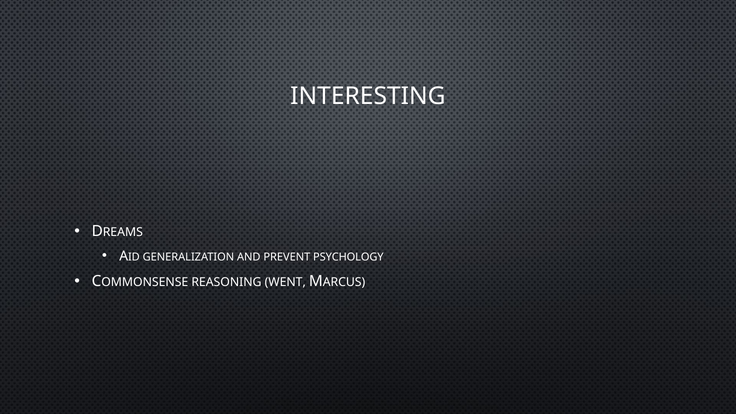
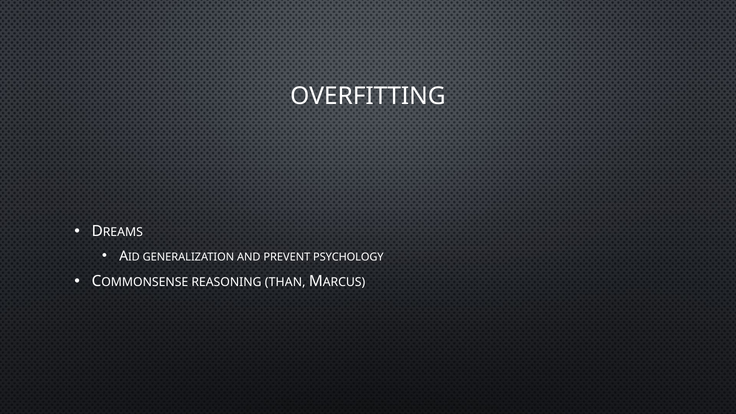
INTERESTING: INTERESTING -> OVERFITTING (368, 96)
WENT: WENT -> THAN (285, 282)
